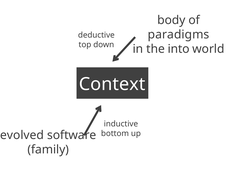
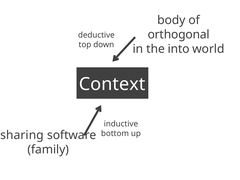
paradigms: paradigms -> orthogonal (179, 35)
evolved: evolved -> sharing (22, 135)
